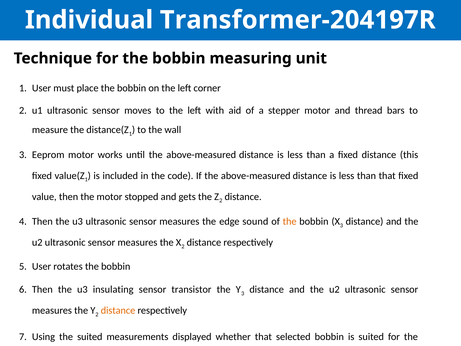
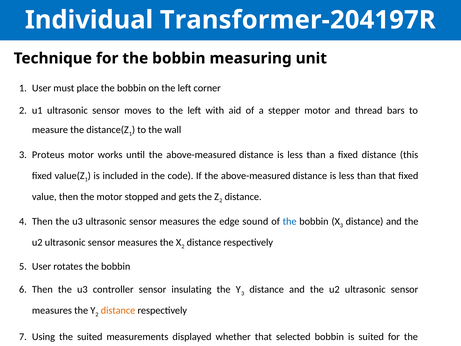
Eeprom: Eeprom -> Proteus (48, 155)
the colour: orange -> blue (290, 221)
insulating: insulating -> controller (113, 289)
transistor: transistor -> insulating (191, 289)
